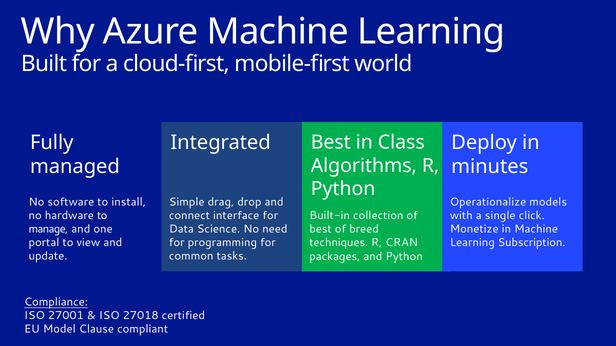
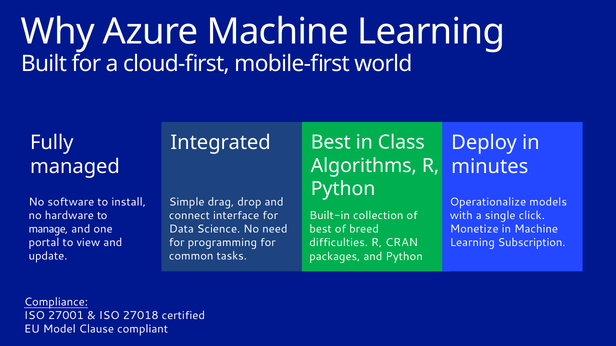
techniques: techniques -> difficulties (339, 243)
